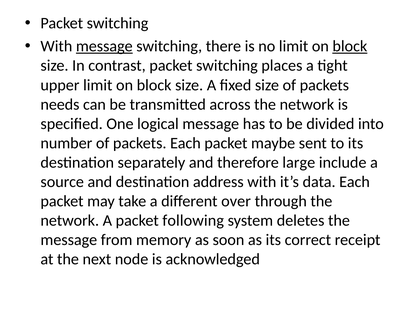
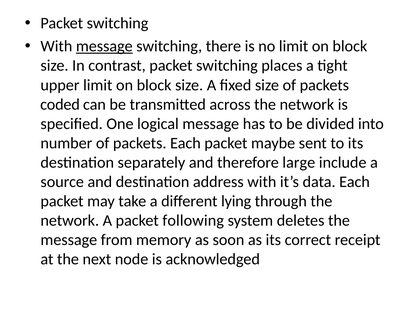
block underline: present -> none (350, 46)
needs: needs -> coded (60, 104)
over: over -> lying (236, 201)
